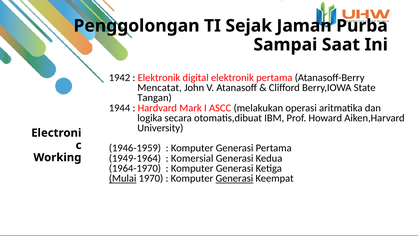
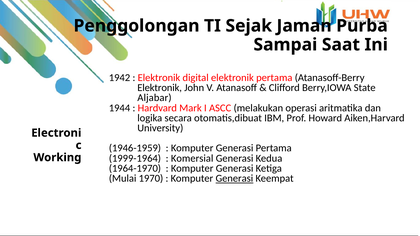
Mencatat: Mencatat -> Elektronik (160, 88)
Tangan: Tangan -> Aljabar (154, 98)
1949-1964: 1949-1964 -> 1999-1964 (135, 158)
Mulai underline: present -> none (123, 179)
